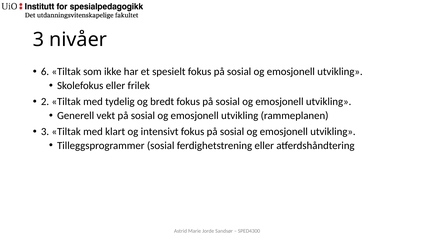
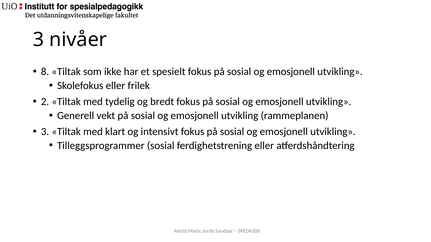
6: 6 -> 8 (45, 72)
